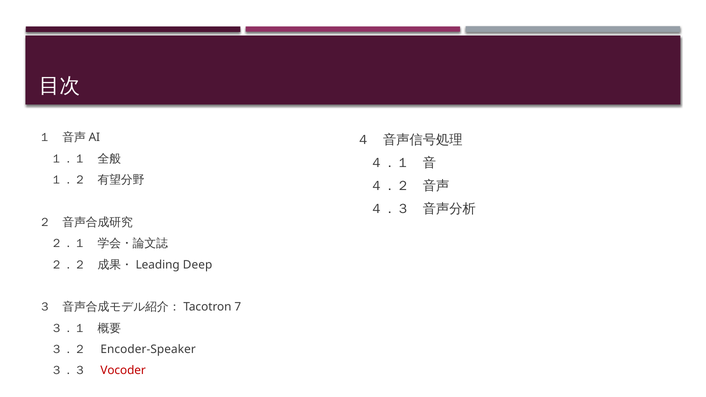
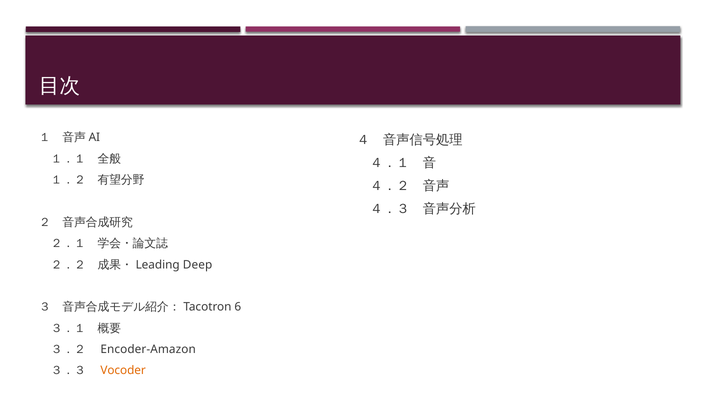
7: 7 -> 6 (238, 307)
Encoder-Speaker: Encoder-Speaker -> Encoder-Amazon (148, 349)
Vocoder colour: red -> orange (123, 371)
